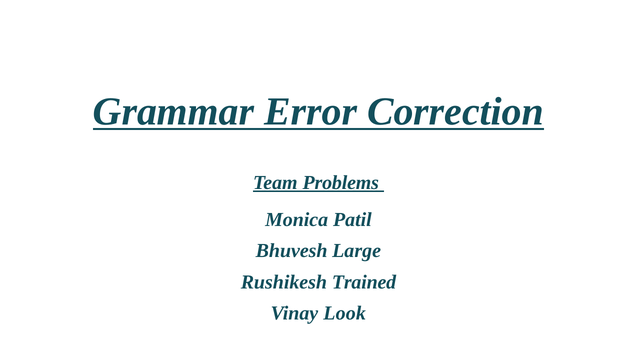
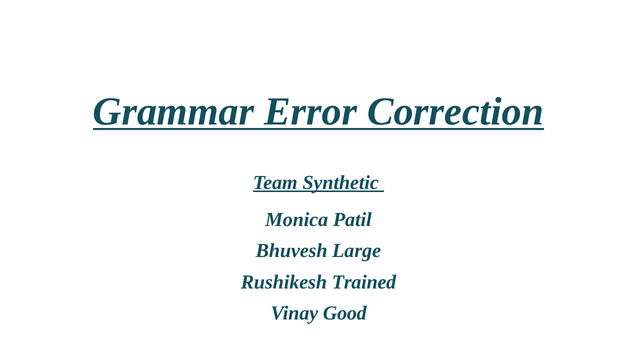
Problems: Problems -> Synthetic (341, 183)
Look: Look -> Good (345, 313)
